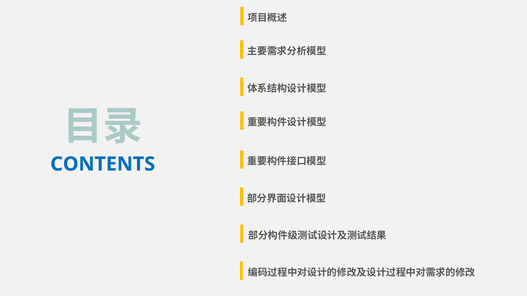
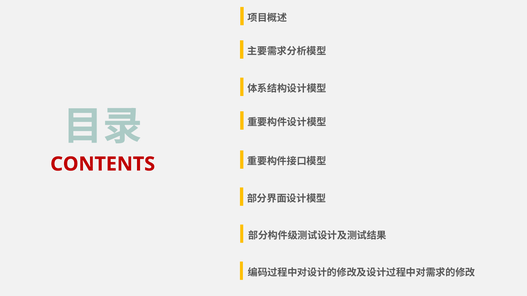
CONTENTS colour: blue -> red (103, 164)
